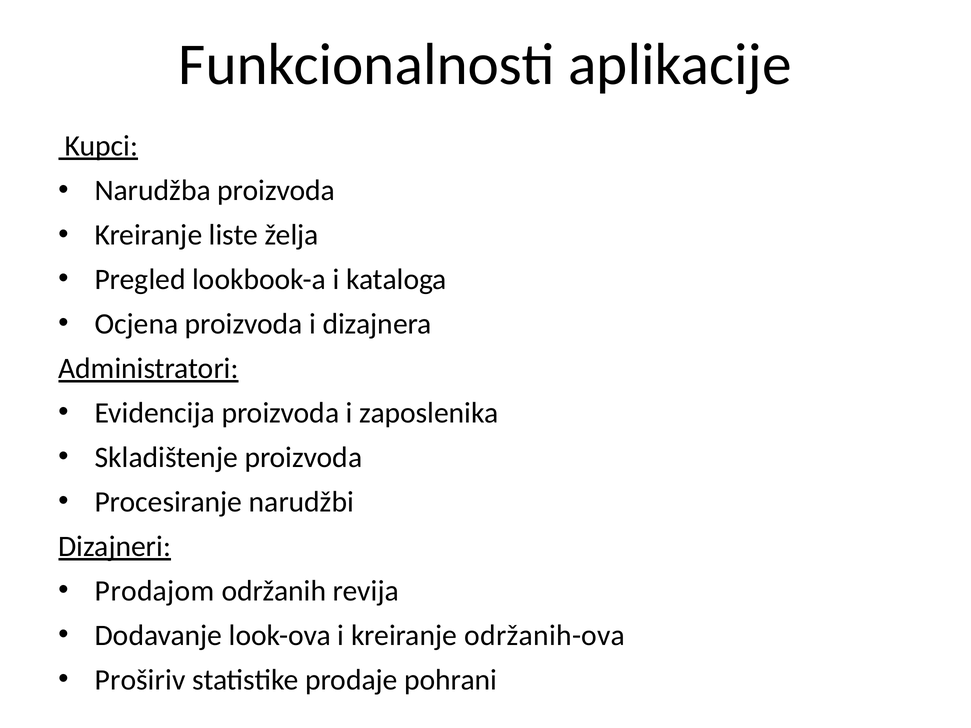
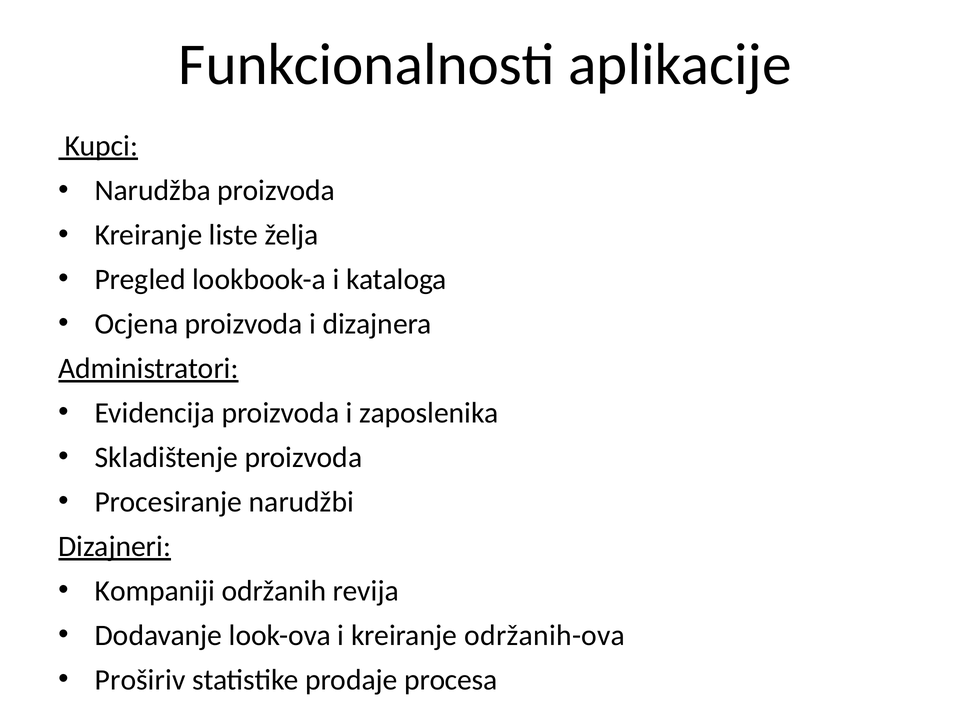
Prodajom: Prodajom -> Kompaniji (155, 591)
pohrani: pohrani -> procesa (451, 680)
